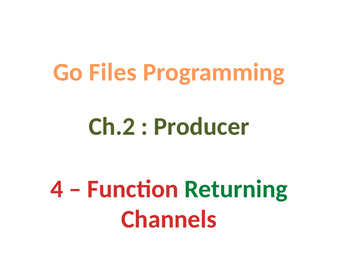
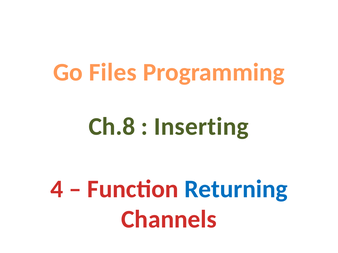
Ch.2: Ch.2 -> Ch.8 (112, 127)
Producer: Producer -> Inserting (201, 127)
Returning colour: green -> blue (236, 189)
